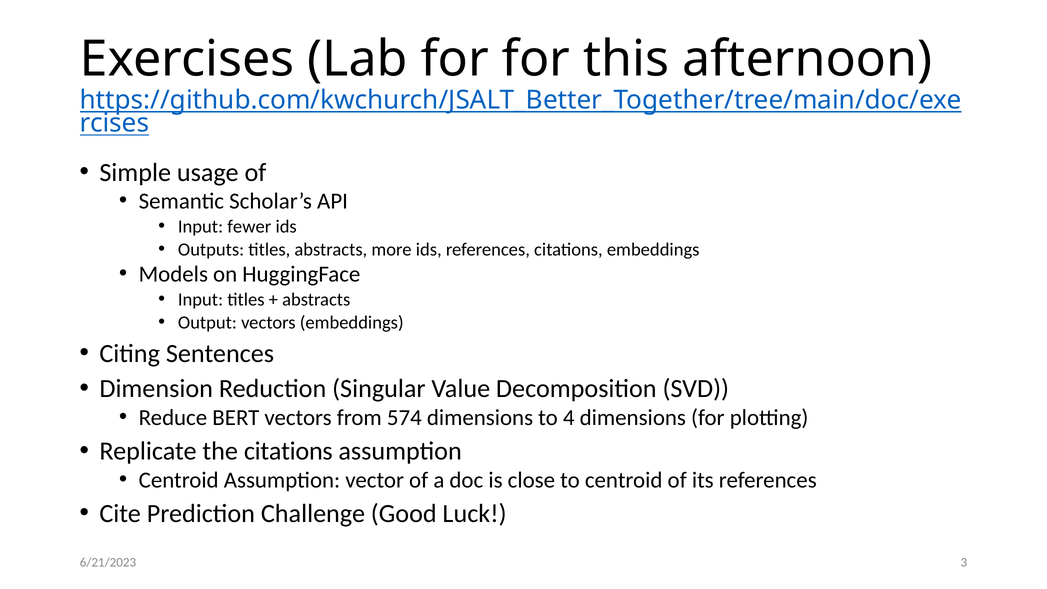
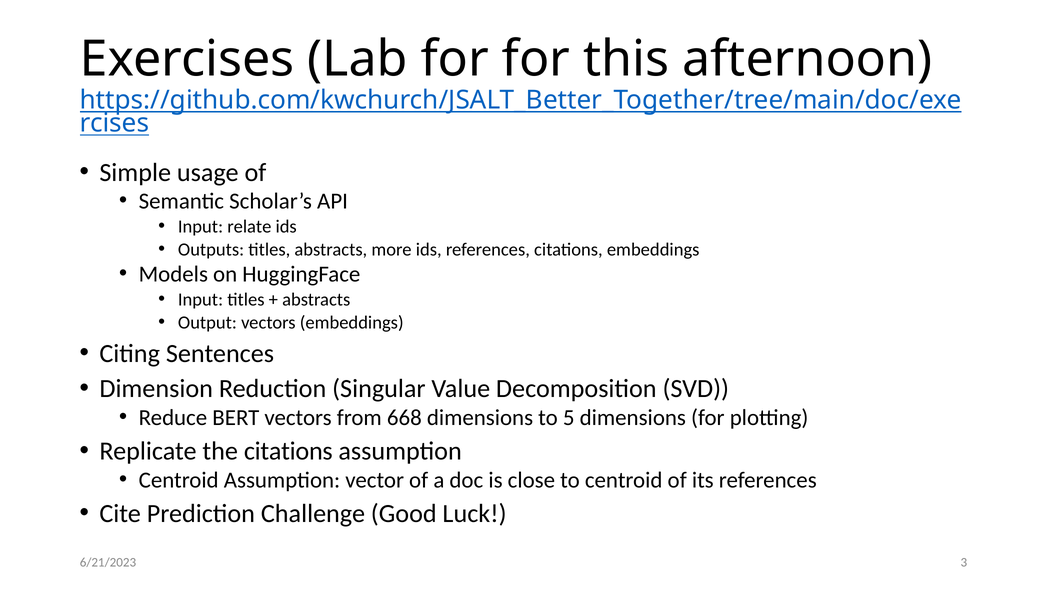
fewer: fewer -> relate (249, 226)
574: 574 -> 668 (404, 418)
4: 4 -> 5 (569, 418)
